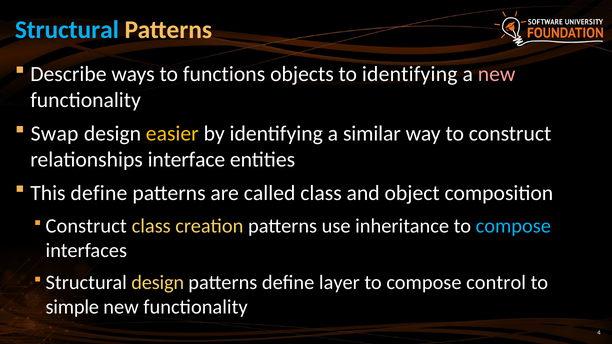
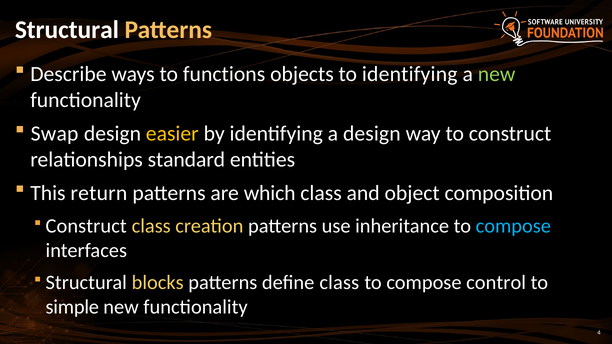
Structural colour: light blue -> white (67, 30)
new colour: pink -> light green (497, 74)
a similar: similar -> design (372, 134)
interface: interface -> standard (186, 160)
This define: define -> return (99, 194)
called: called -> which (270, 194)
Structural design: design -> blocks (158, 283)
define layer: layer -> class (339, 283)
